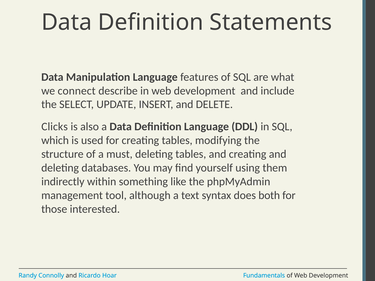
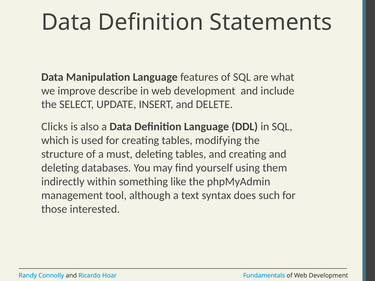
connect: connect -> improve (77, 91)
both: both -> such (269, 196)
